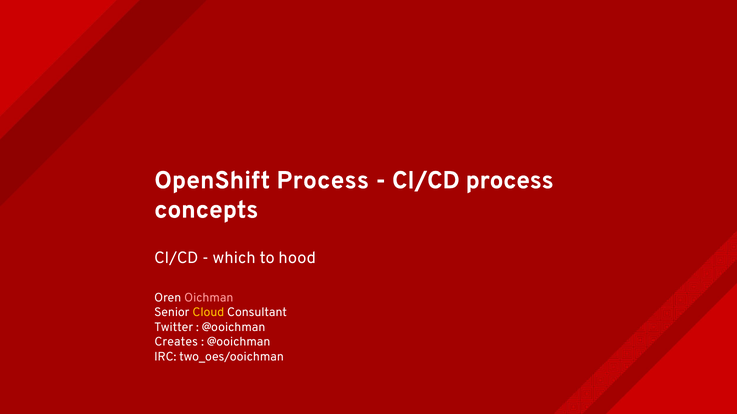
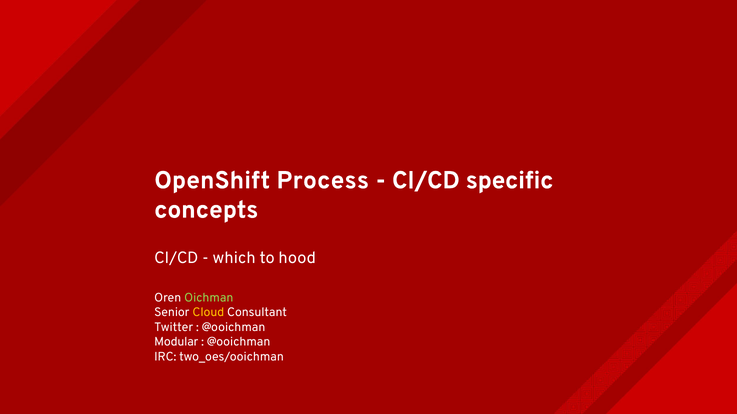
CI/CD process: process -> specific (510, 180)
Oichman colour: pink -> light green (209, 298)
Creates: Creates -> Modular (176, 342)
